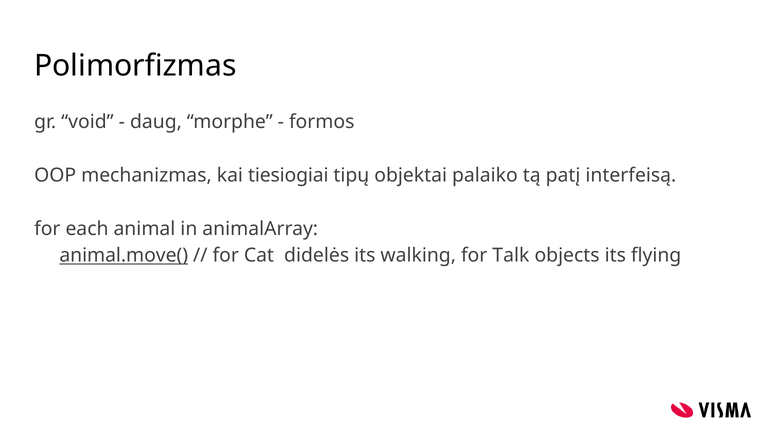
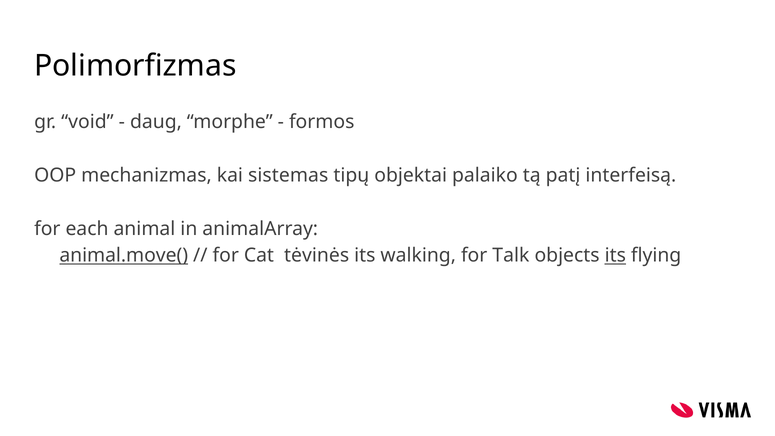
tiesiogiai: tiesiogiai -> sistemas (288, 175)
didelės: didelės -> tėvinės (317, 256)
its underline: none -> present (615, 256)
